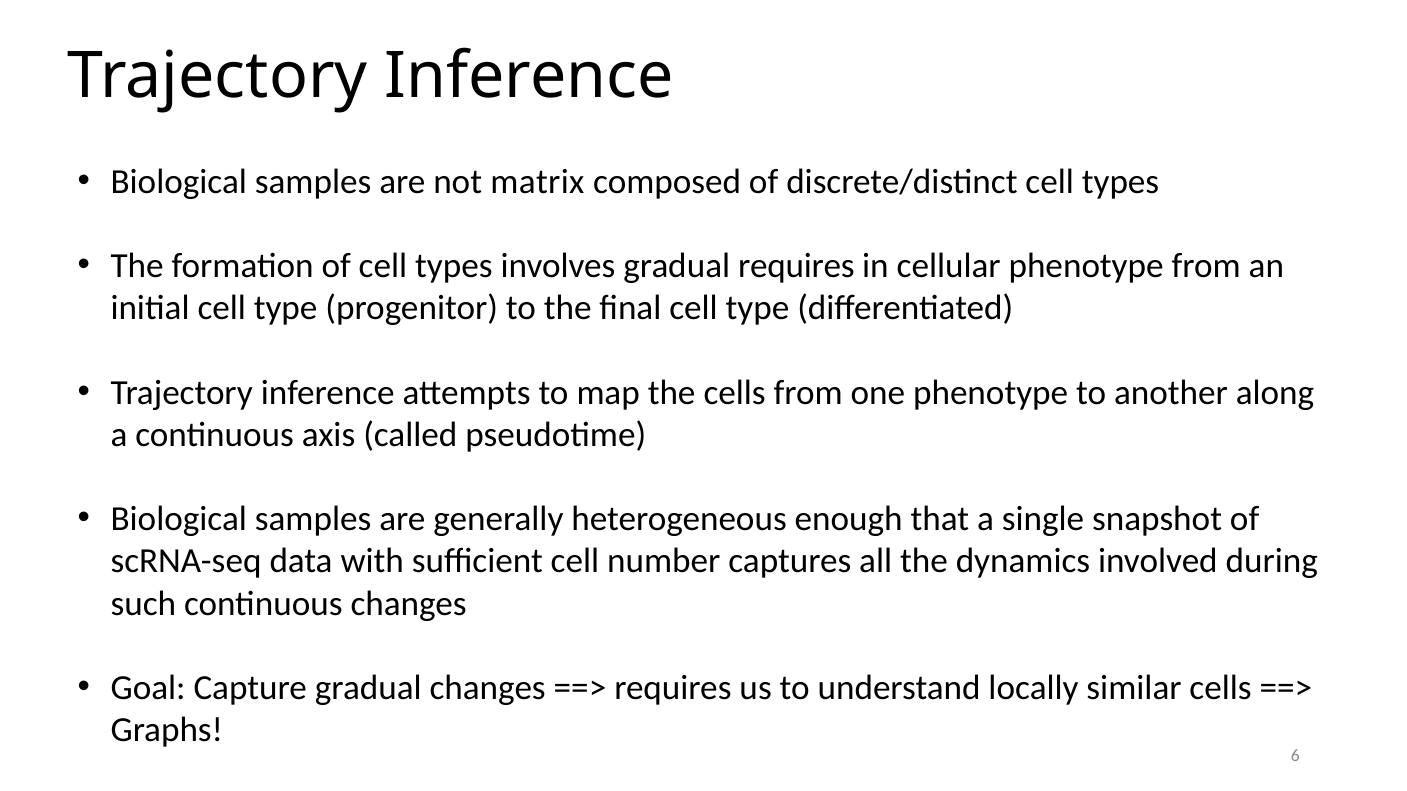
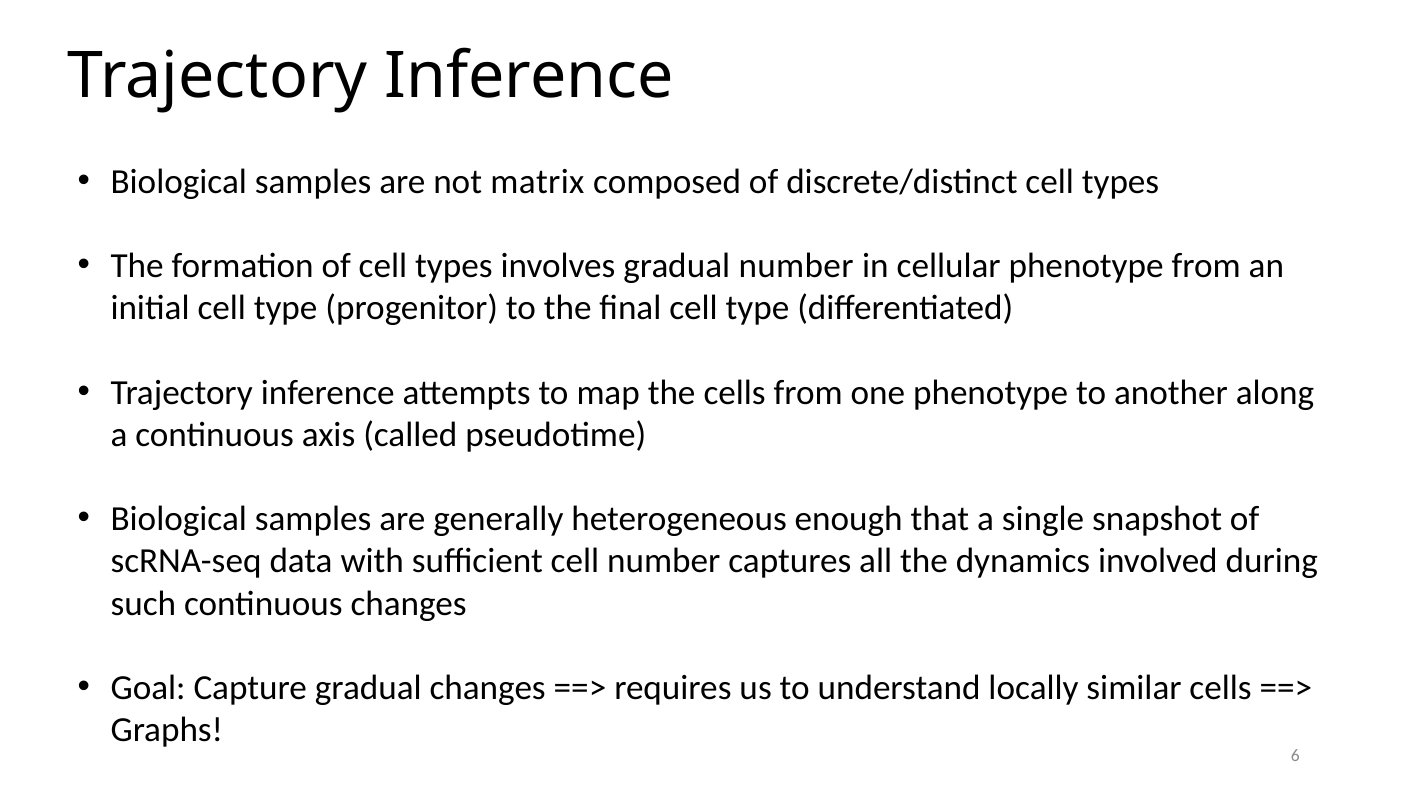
gradual requires: requires -> number (796, 266)
